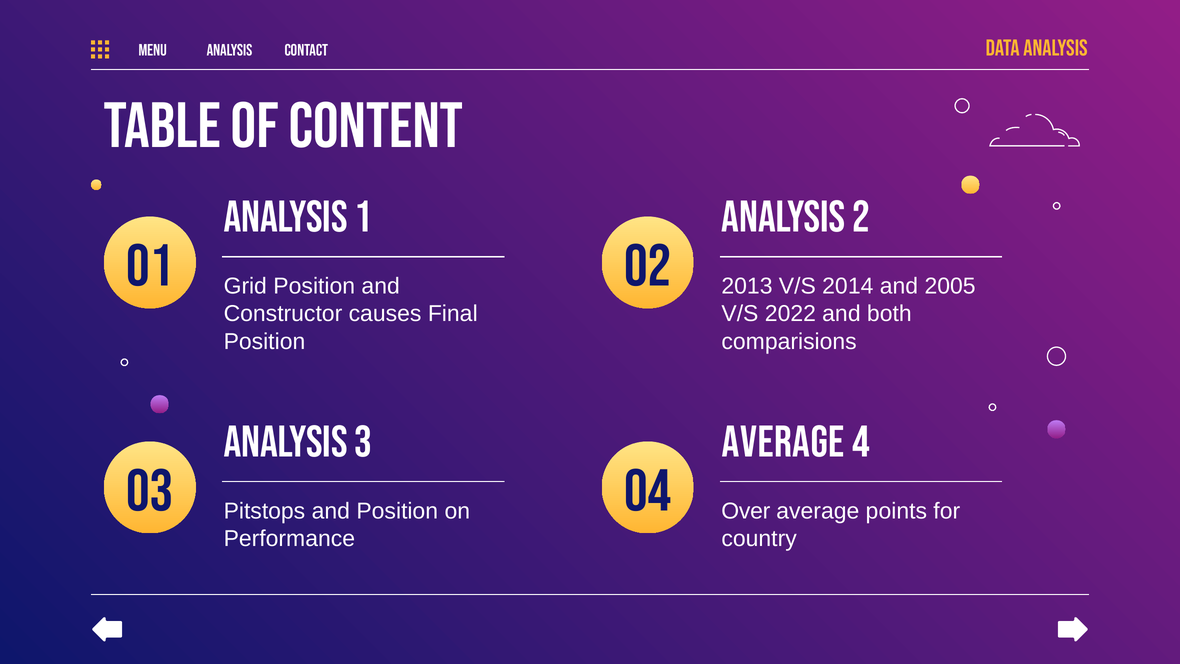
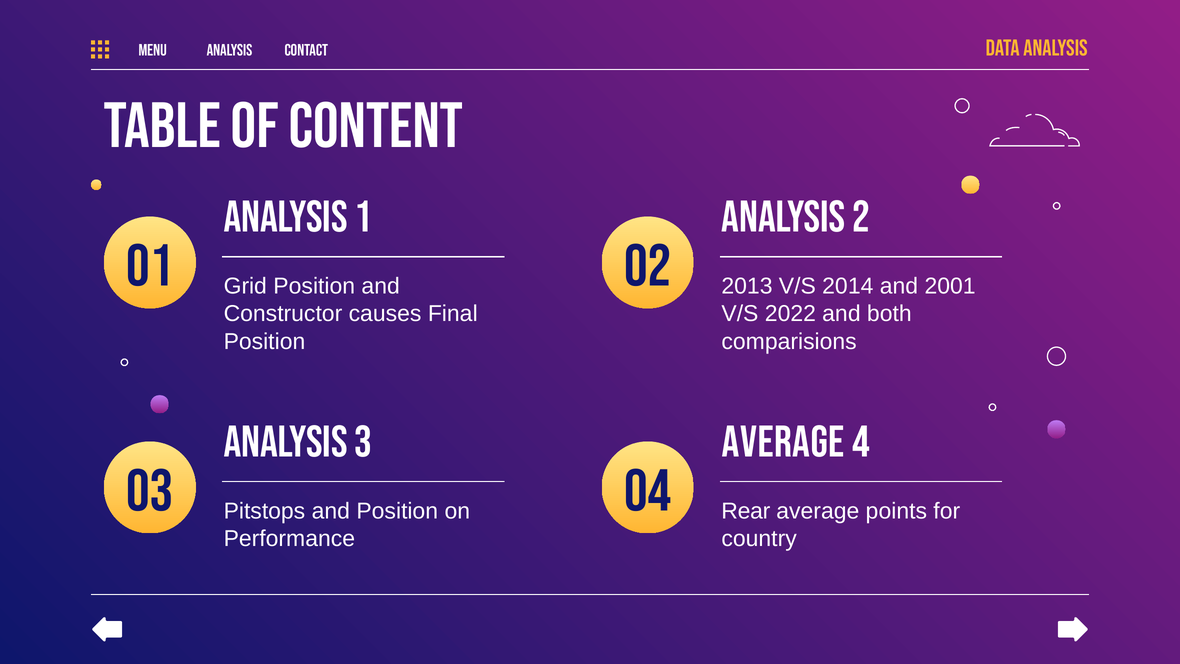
2005: 2005 -> 2001 (950, 286)
Over: Over -> Rear (746, 511)
